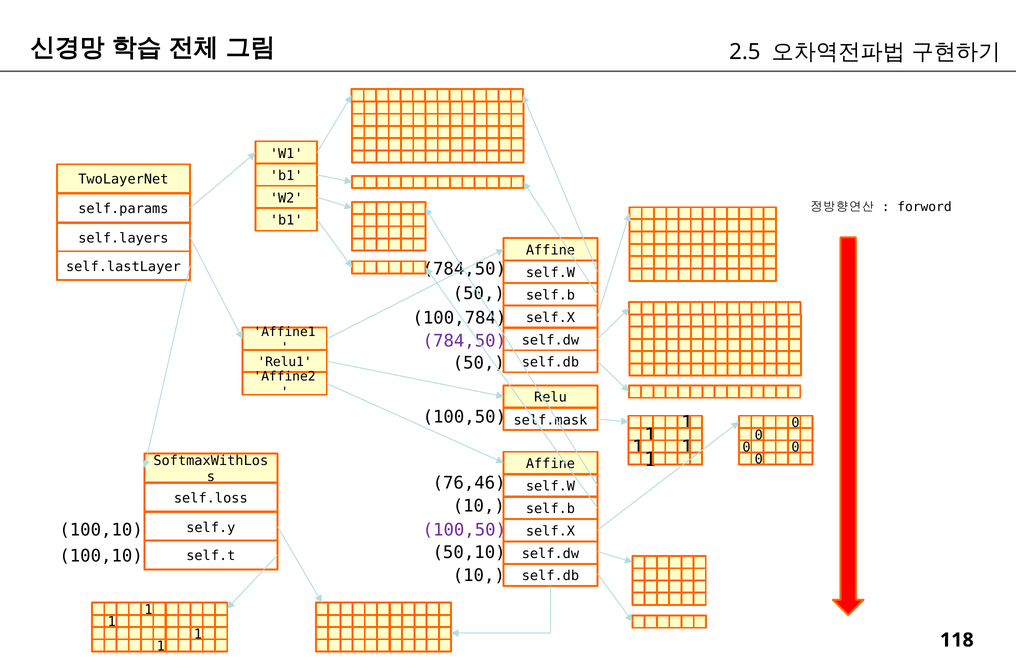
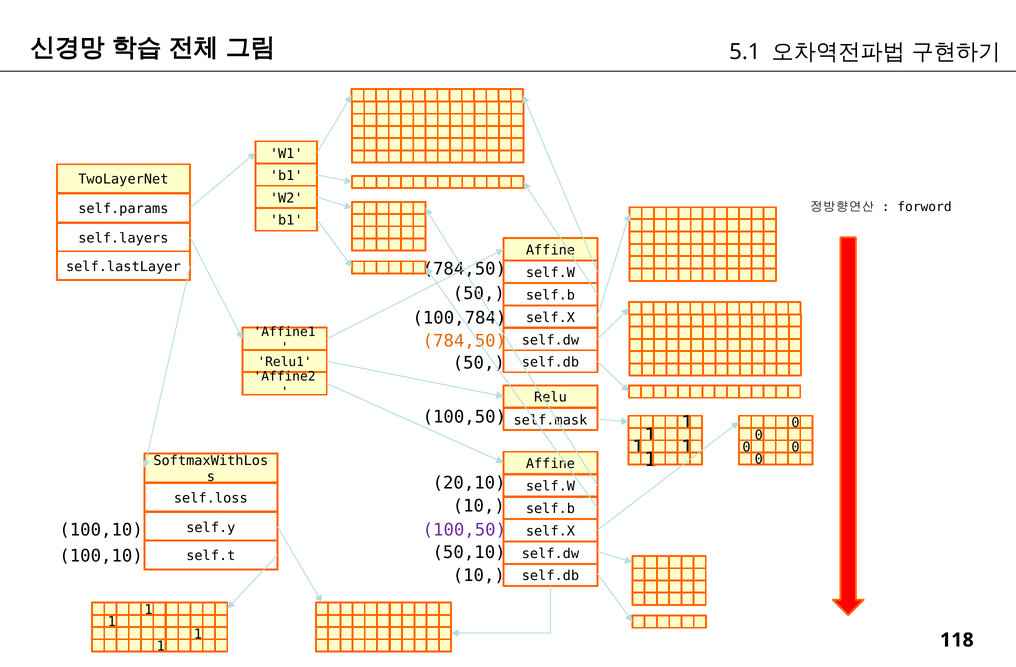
2.5: 2.5 -> 5.1 (745, 52)
784,50 colour: purple -> orange (464, 341)
76,46: 76,46 -> 20,10 (469, 483)
